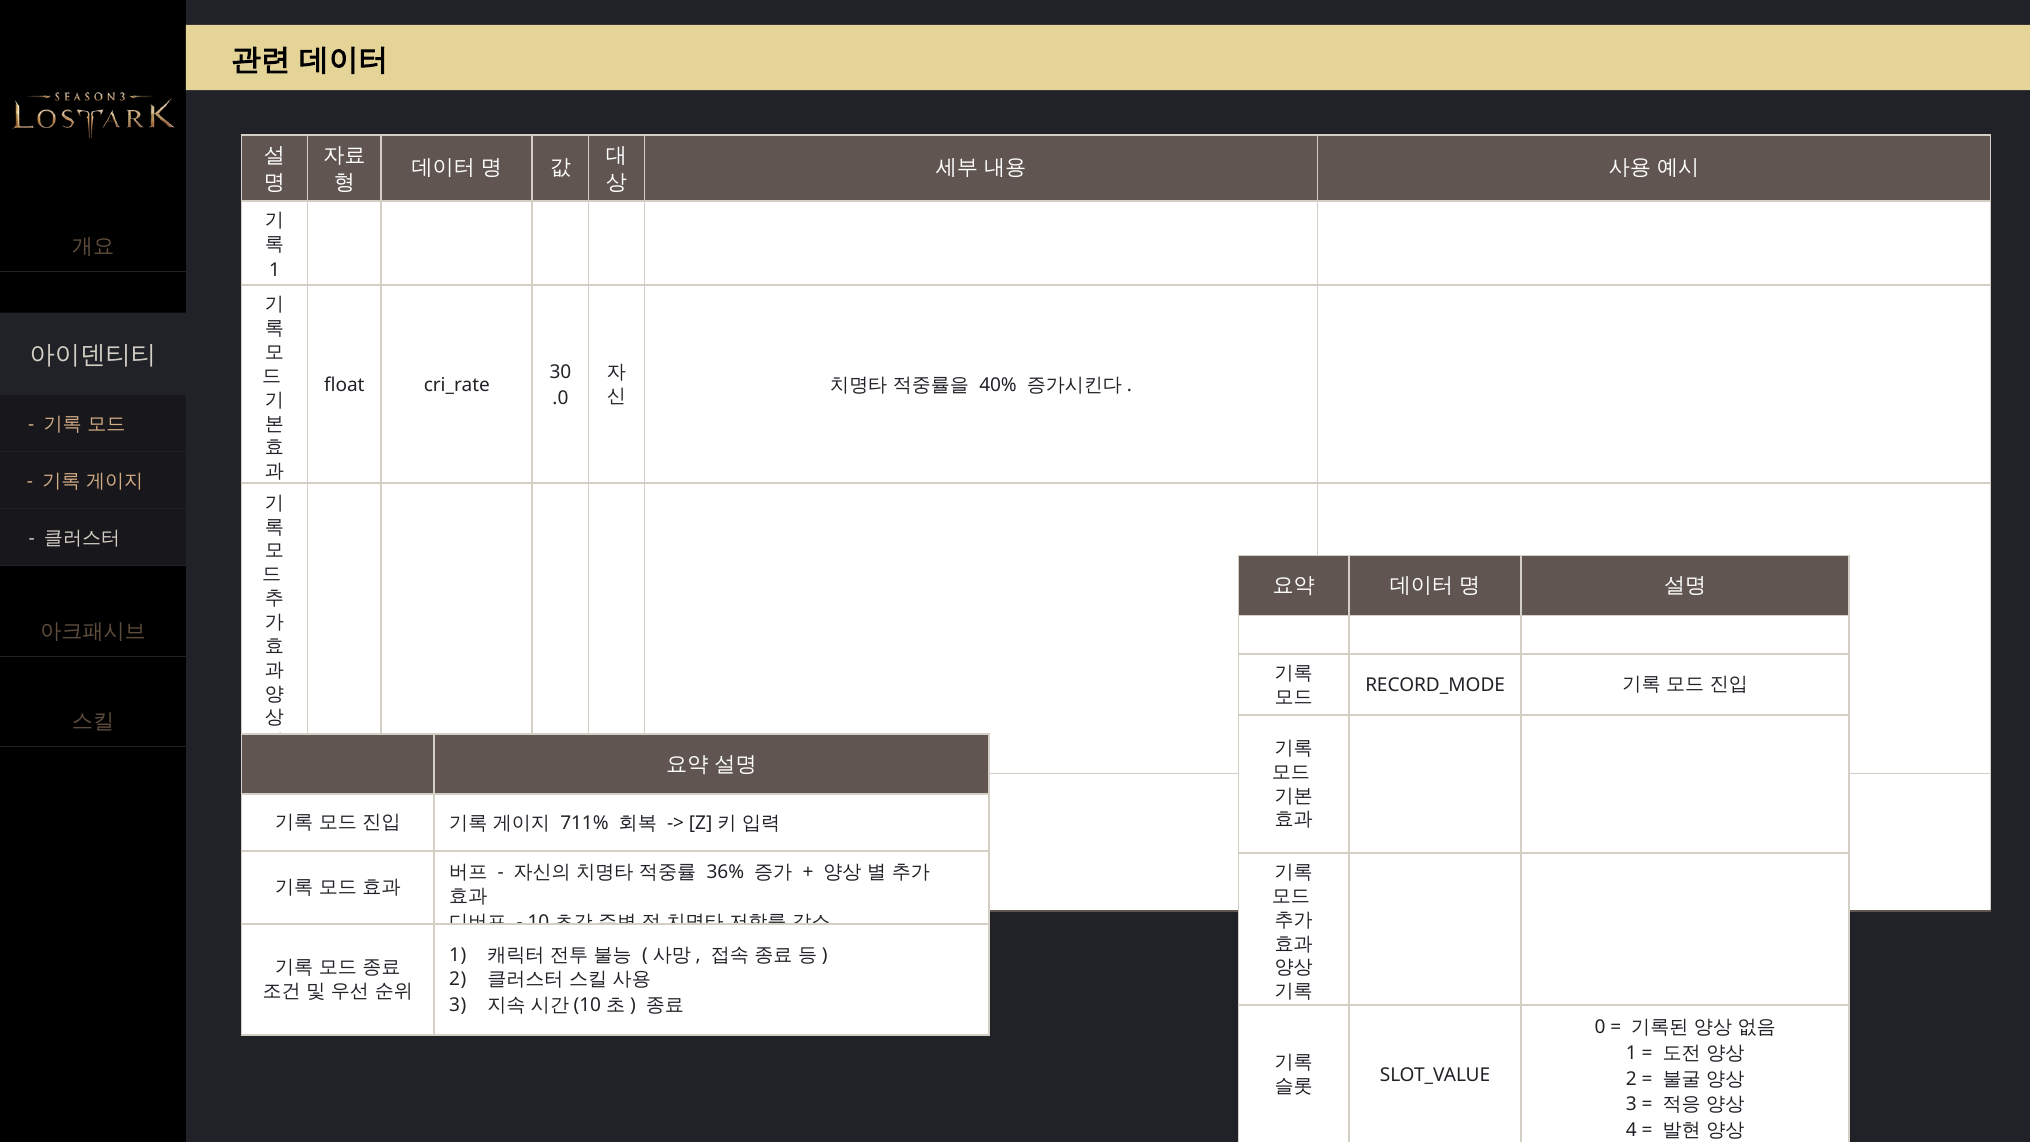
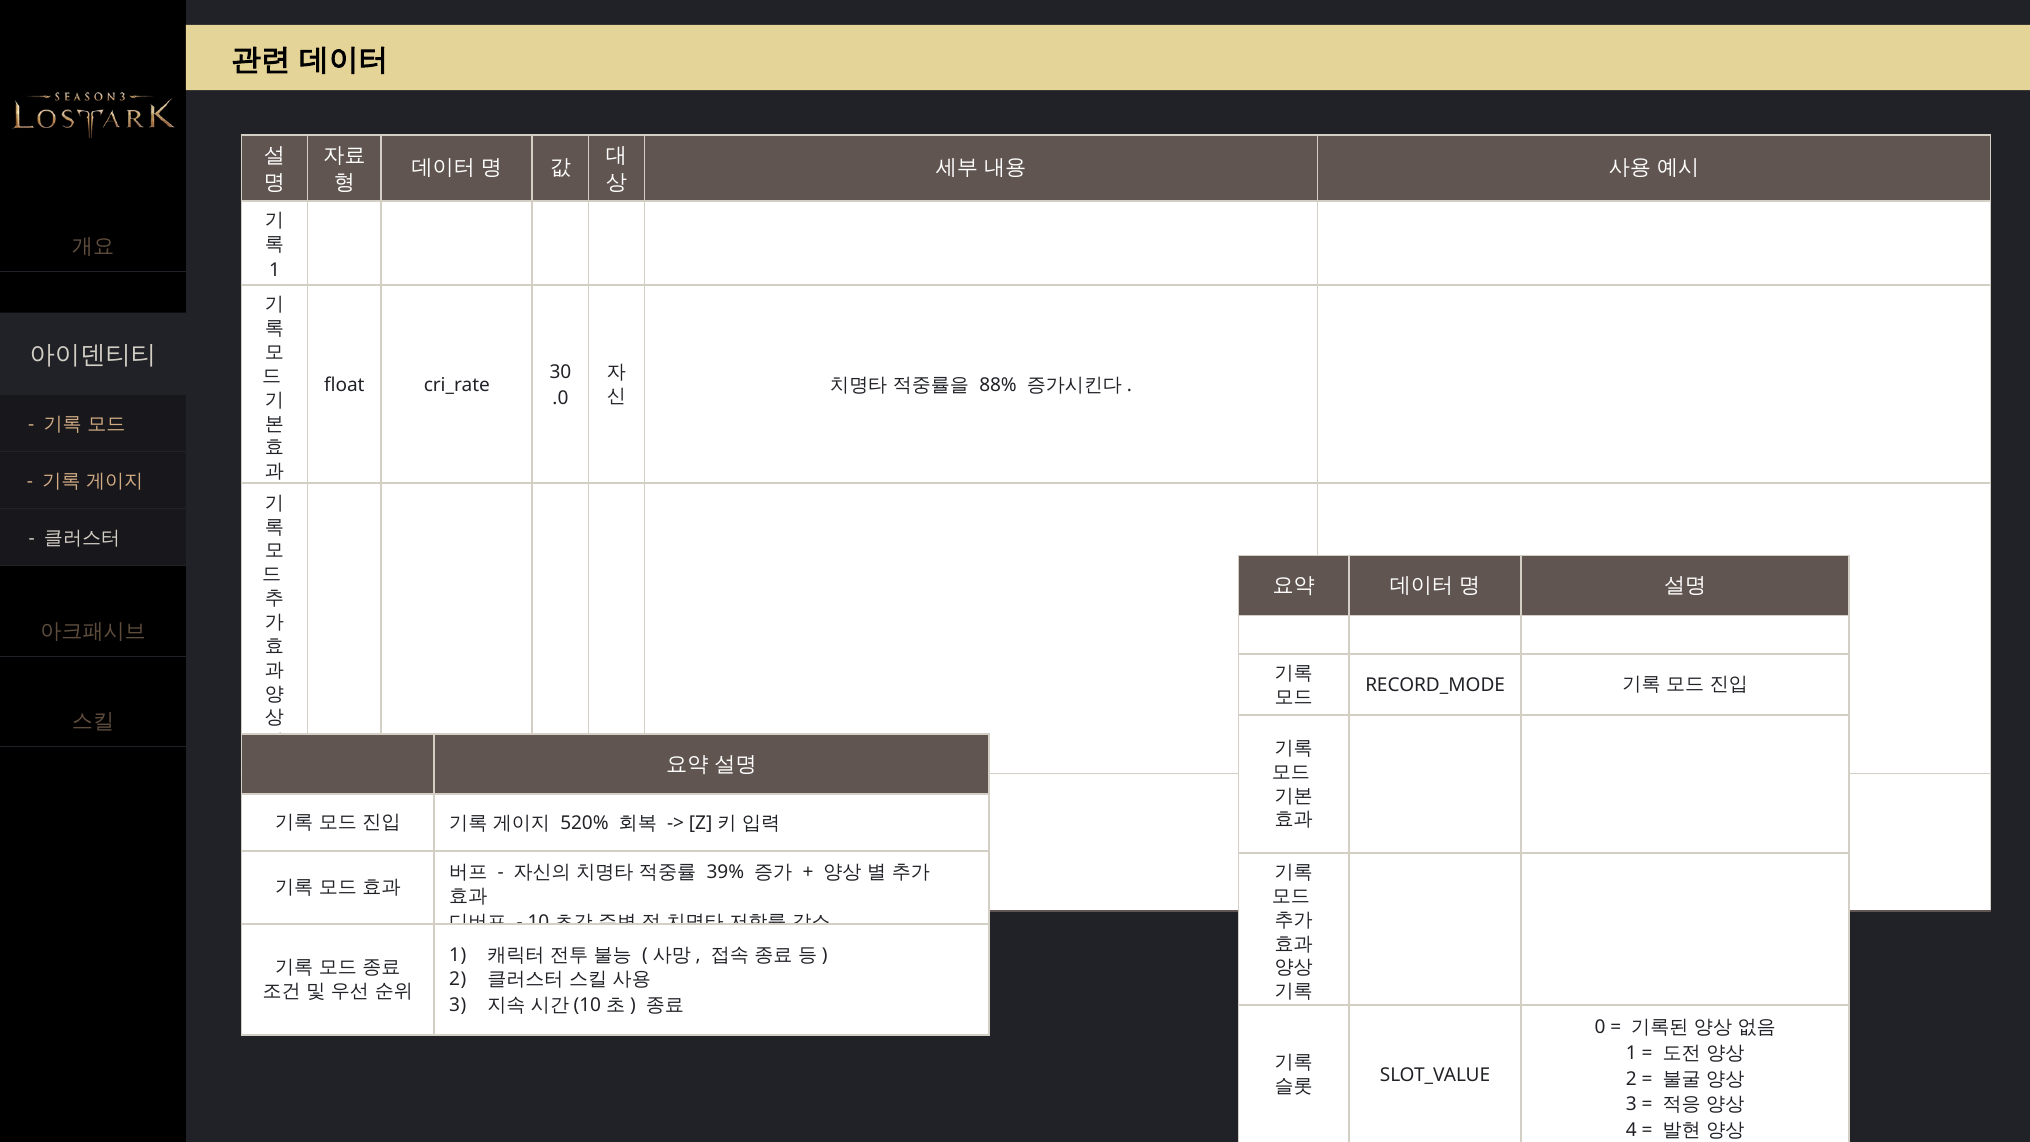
40%: 40% -> 88% (998, 385)
711%: 711% -> 520% (584, 824)
36%: 36% -> 39% (725, 872)
